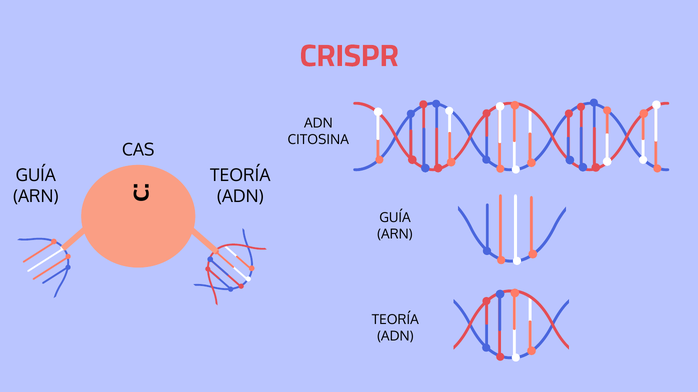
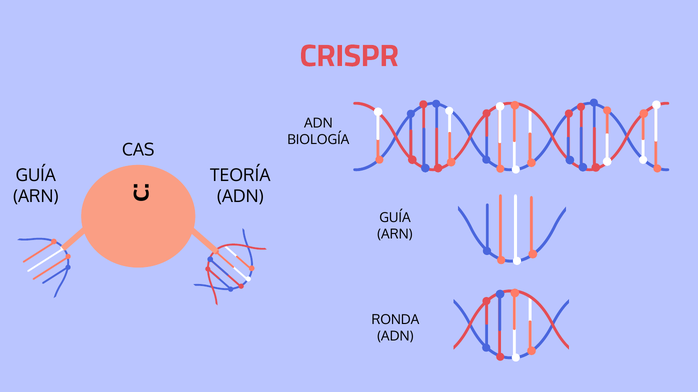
CITOSINA: CITOSINA -> BIOLOGÍA (318, 140)
TEORÍA: TEORÍA -> RONDA (395, 321)
